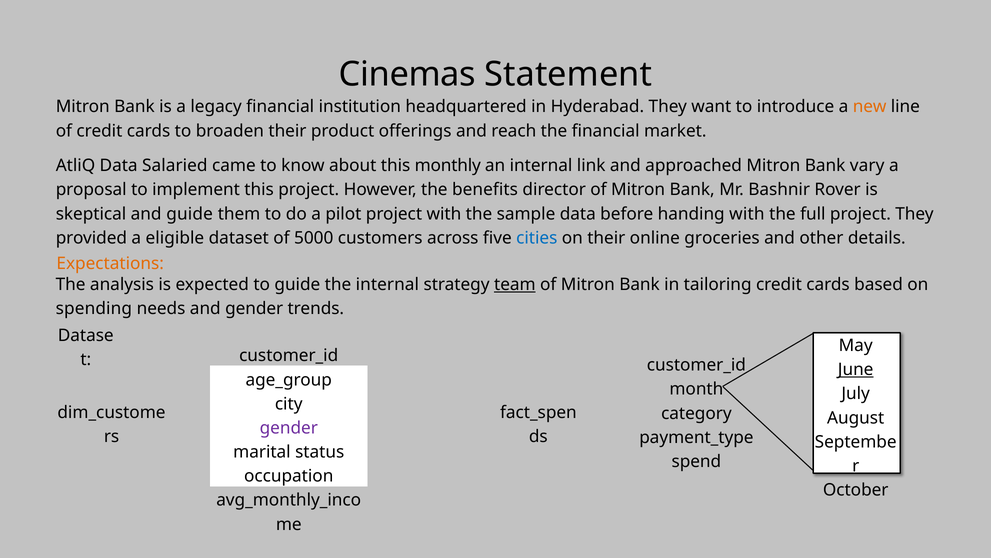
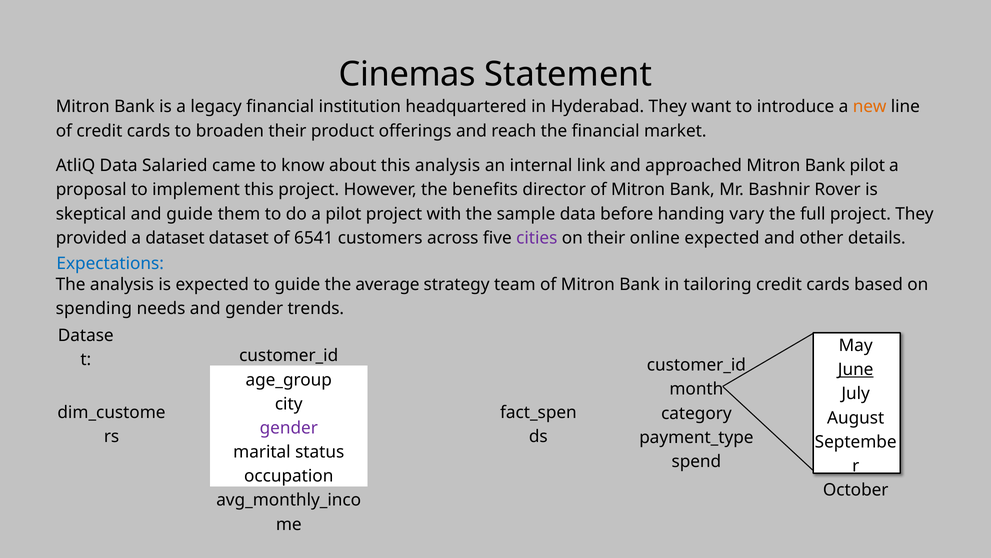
this monthly: monthly -> analysis (448, 165)
Bank vary: vary -> pilot (867, 165)
handing with: with -> vary (747, 214)
a eligible: eligible -> dataset (175, 238)
5000: 5000 -> 6541 (314, 238)
cities colour: blue -> purple (537, 238)
online groceries: groceries -> expected (722, 238)
Expectations colour: orange -> blue (110, 263)
the internal: internal -> average (387, 284)
team underline: present -> none (515, 284)
